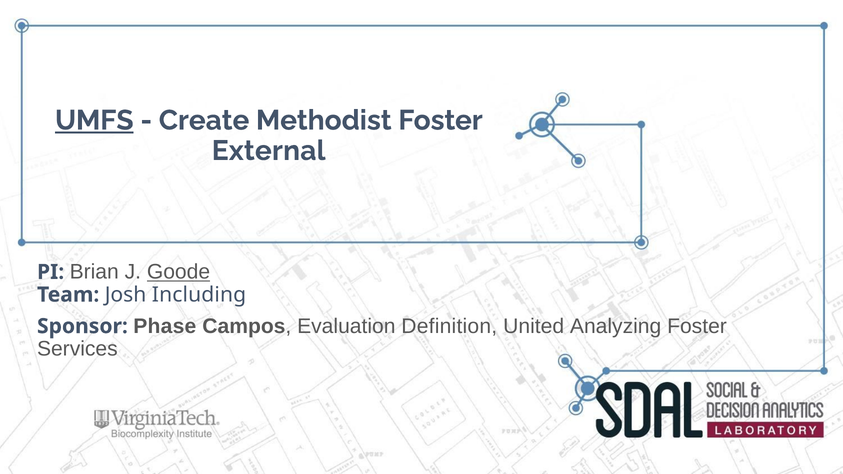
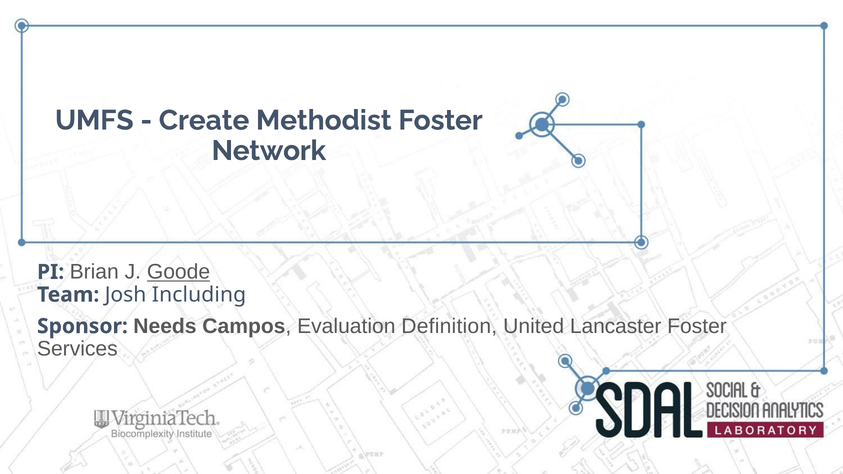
UMFS underline: present -> none (94, 120)
External: External -> Network (269, 151)
Phase: Phase -> Needs (165, 326)
Analyzing: Analyzing -> Lancaster (616, 326)
